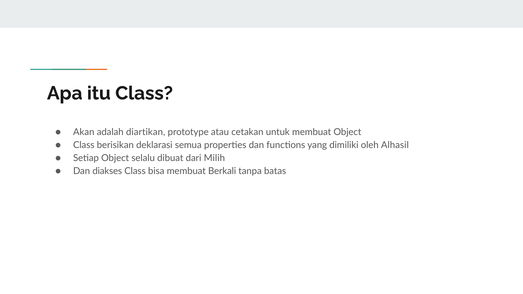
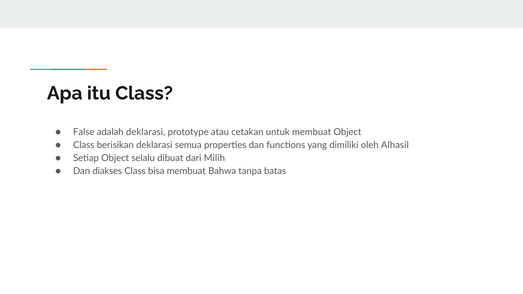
Akan: Akan -> False (84, 132)
adalah diartikan: diartikan -> deklarasi (146, 132)
Berkali: Berkali -> Bahwa (222, 171)
